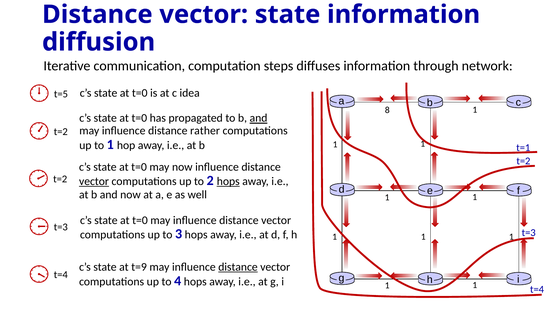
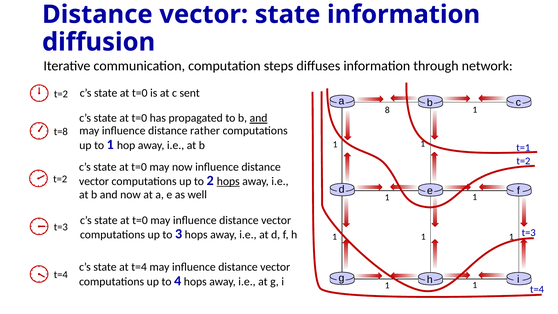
t=5: t=5 -> t=2 (61, 94)
idea: idea -> sent (190, 93)
t=2: t=2 -> t=8 (61, 132)
vector underline: present -> none (94, 181)
at t=9: t=9 -> t=4 (139, 267)
distance underline: present -> none (238, 267)
